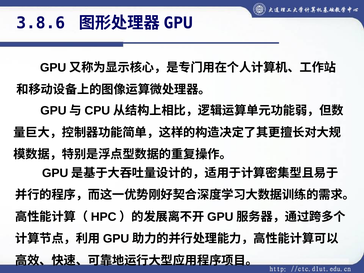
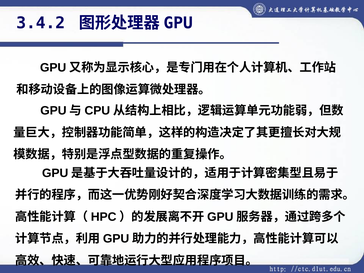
3.8.6: 3.8.6 -> 3.4.2 (41, 23)
